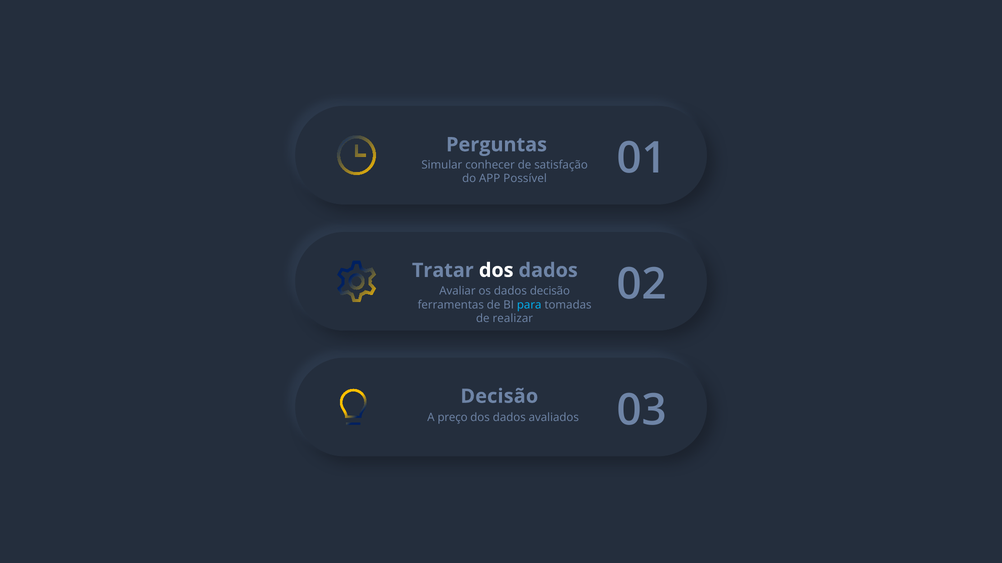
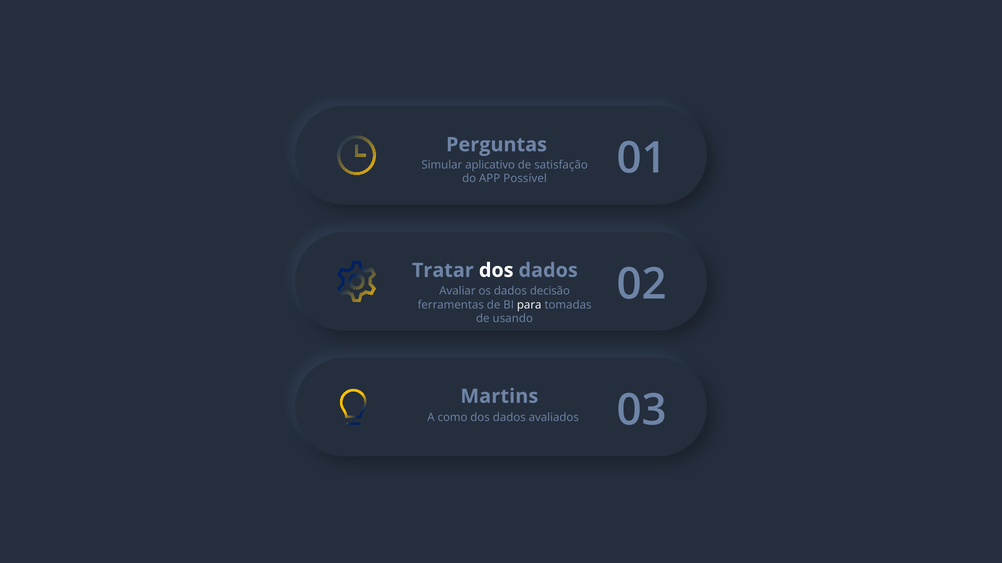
conhecer: conhecer -> aplicativo (490, 165)
para colour: light blue -> white (529, 305)
realizar: realizar -> usando (513, 319)
Decisão: Decisão -> Martins (499, 397)
preço: preço -> como (453, 418)
